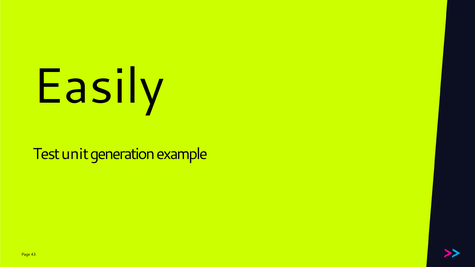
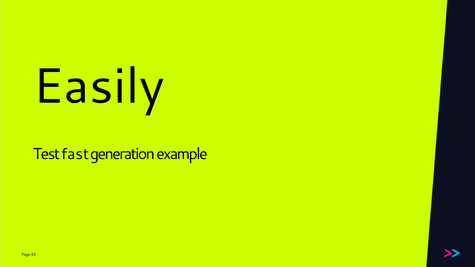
unit: unit -> fast (75, 154)
